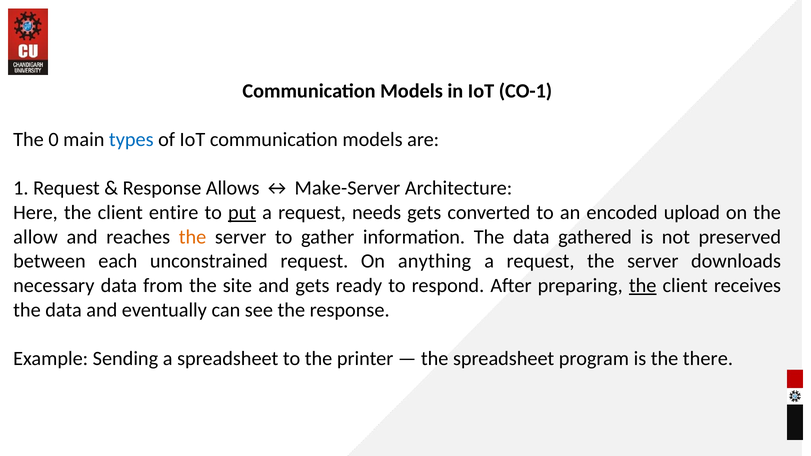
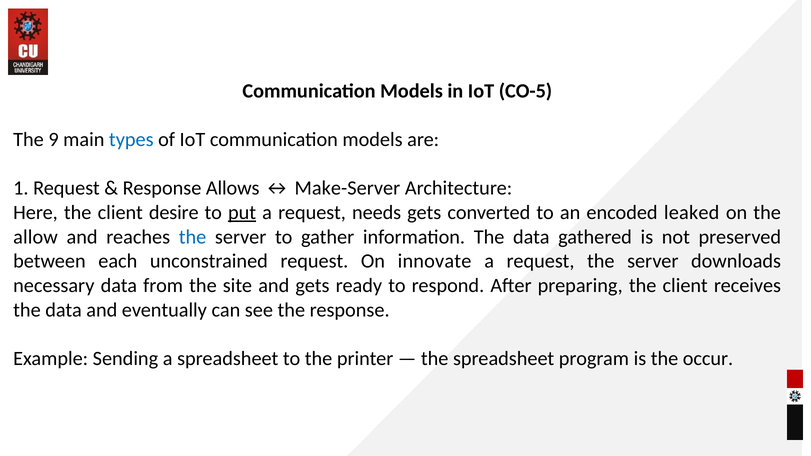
CO-1: CO-1 -> CO-5 (525, 91)
0: 0 -> 9 (54, 140)
entire: entire -> desire (174, 213)
upload: upload -> leaked (692, 213)
the colour: orange -> blue (193, 237)
anything: anything -> innovate (435, 261)
the underline: present -> none (643, 286)
there: there -> occur (708, 359)
